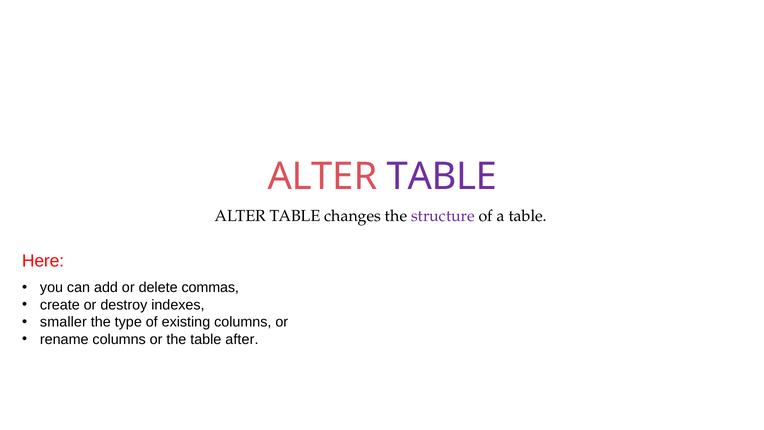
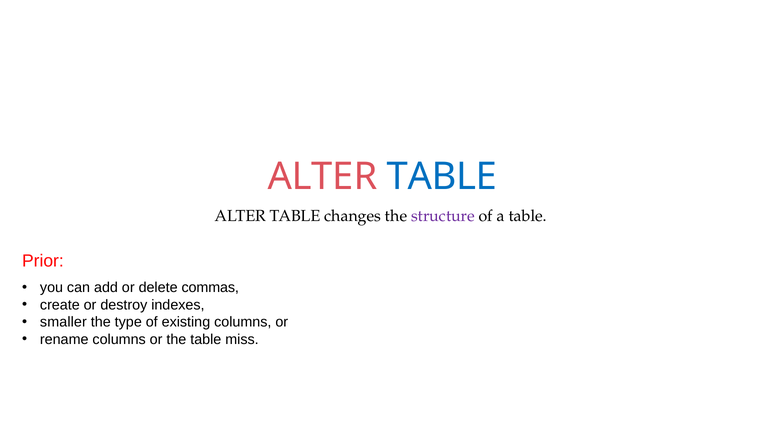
TABLE colour: purple -> blue (442, 176)
Here: Here -> Prior (43, 261)
after: after -> miss (242, 339)
